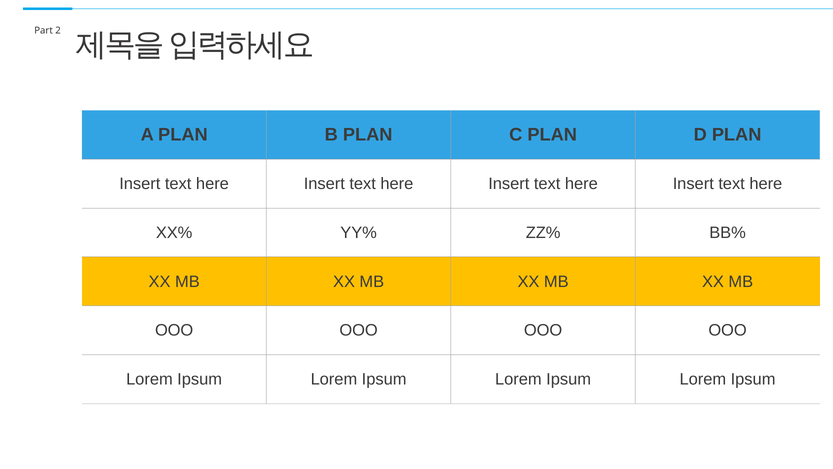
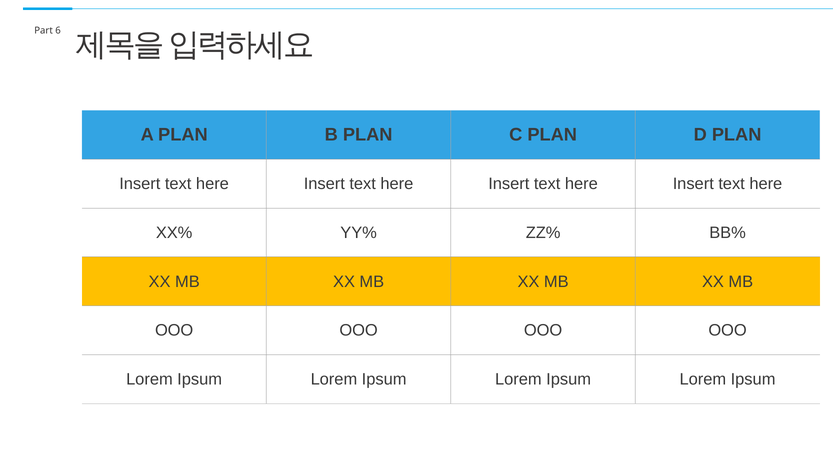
2: 2 -> 6 (58, 30)
